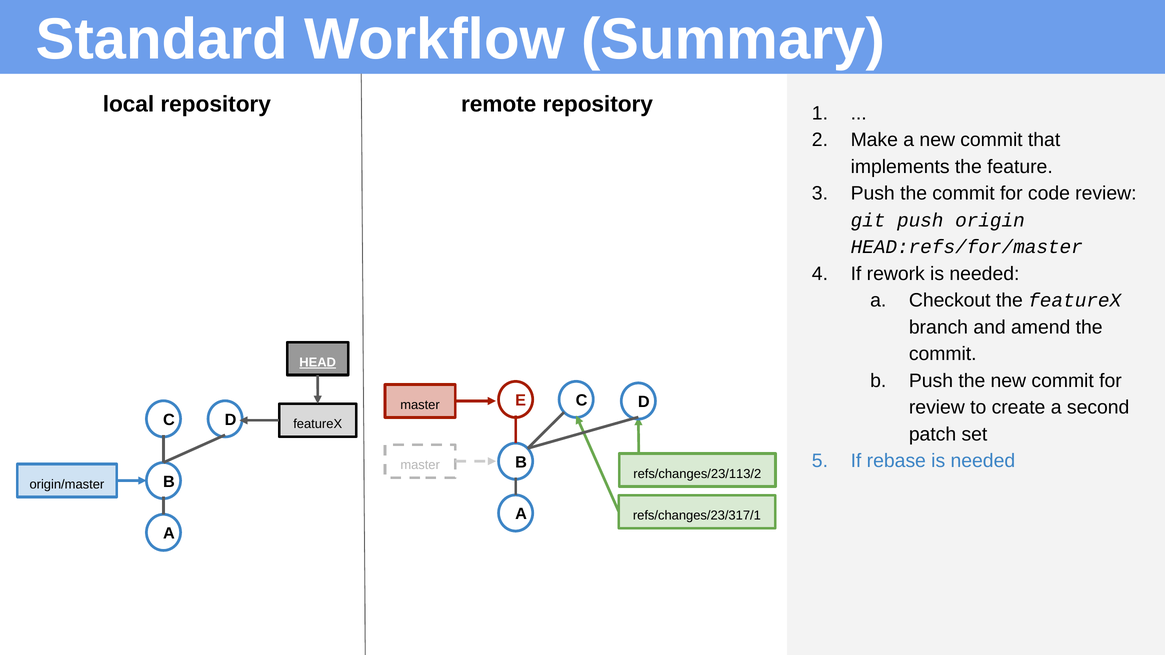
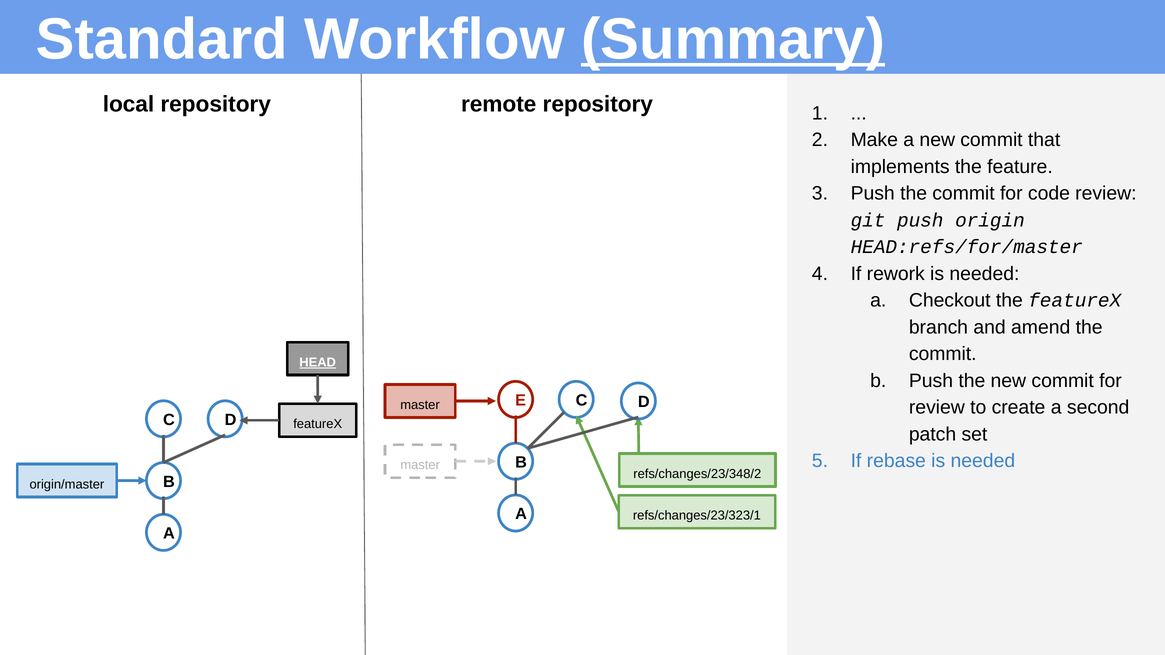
Summary underline: none -> present (733, 40)
refs/changes/23/113/2: refs/changes/23/113/2 -> refs/changes/23/348/2 (697, 474)
refs/changes/23/317/1: refs/changes/23/317/1 -> refs/changes/23/323/1 (697, 516)
